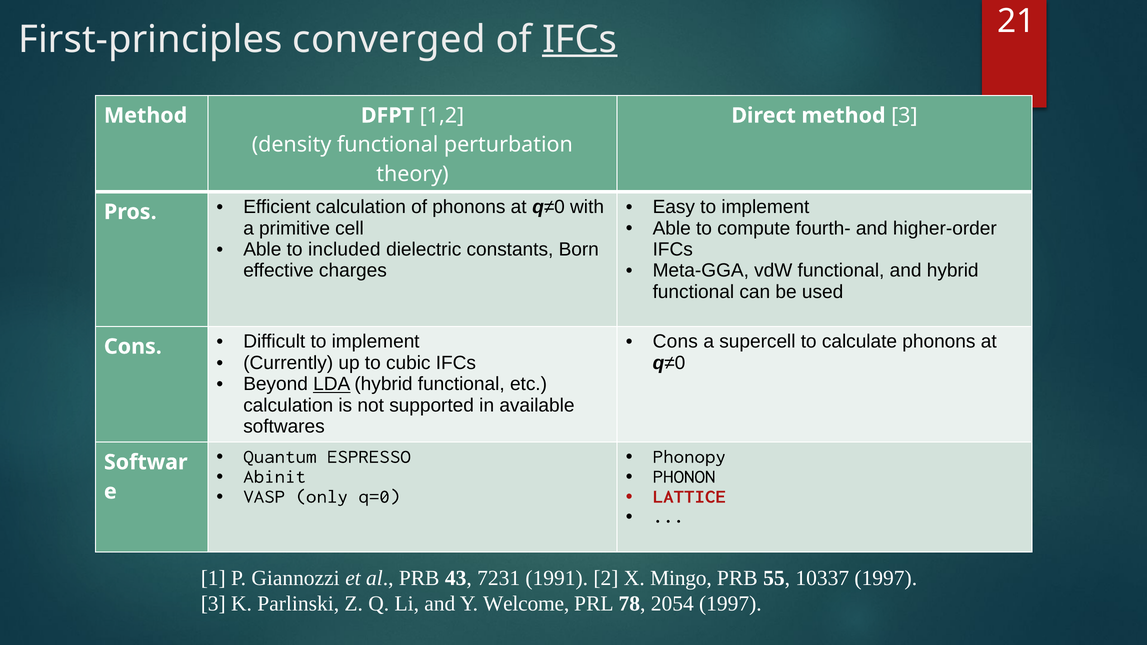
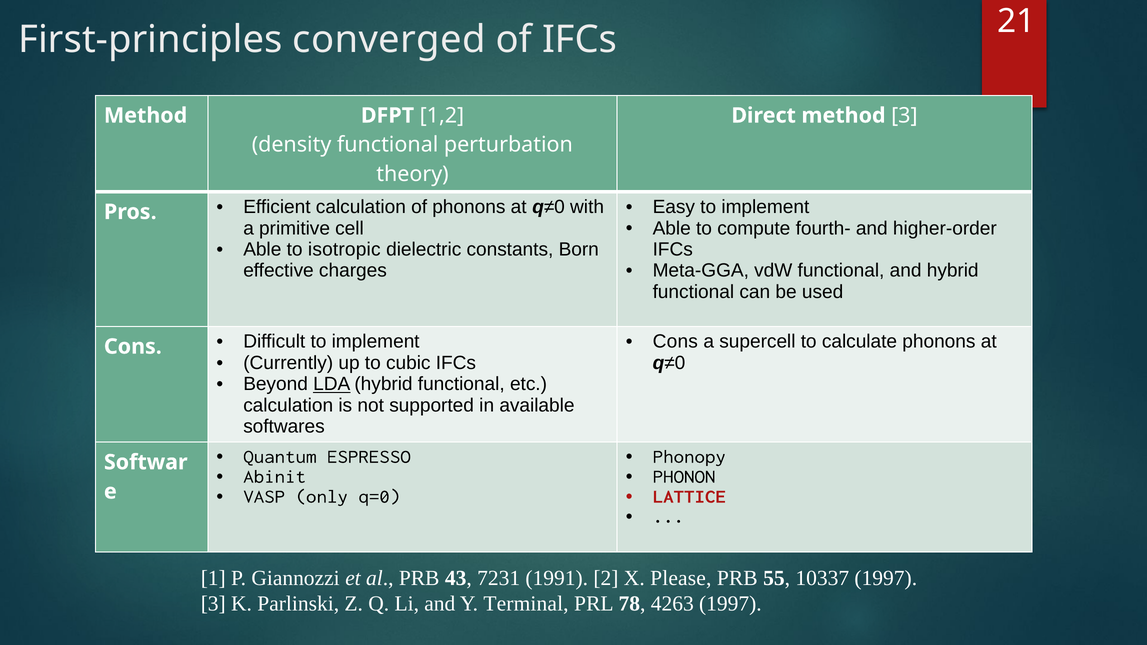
IFCs underline: present -> none (580, 39)
included: included -> isotropic (344, 250)
Mingo: Mingo -> Please (681, 578)
Welcome: Welcome -> Terminal (526, 604)
2054: 2054 -> 4263 (672, 604)
